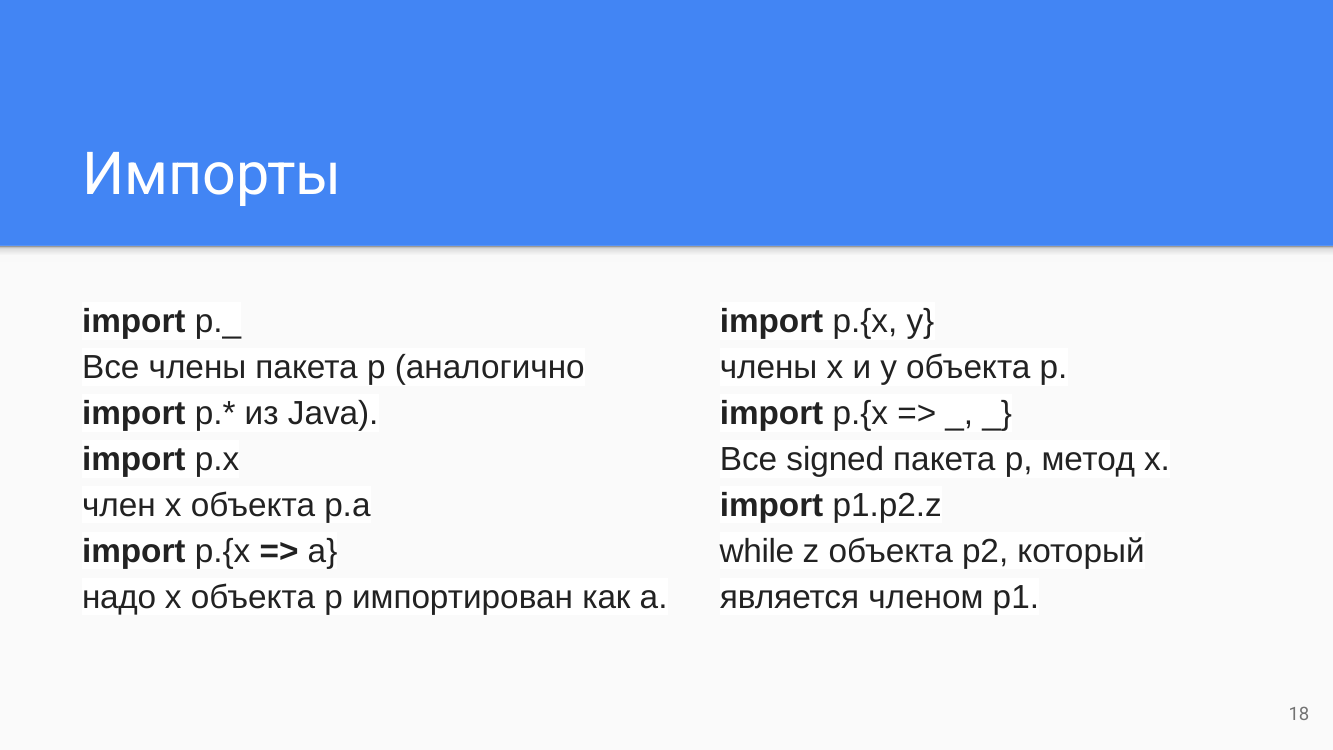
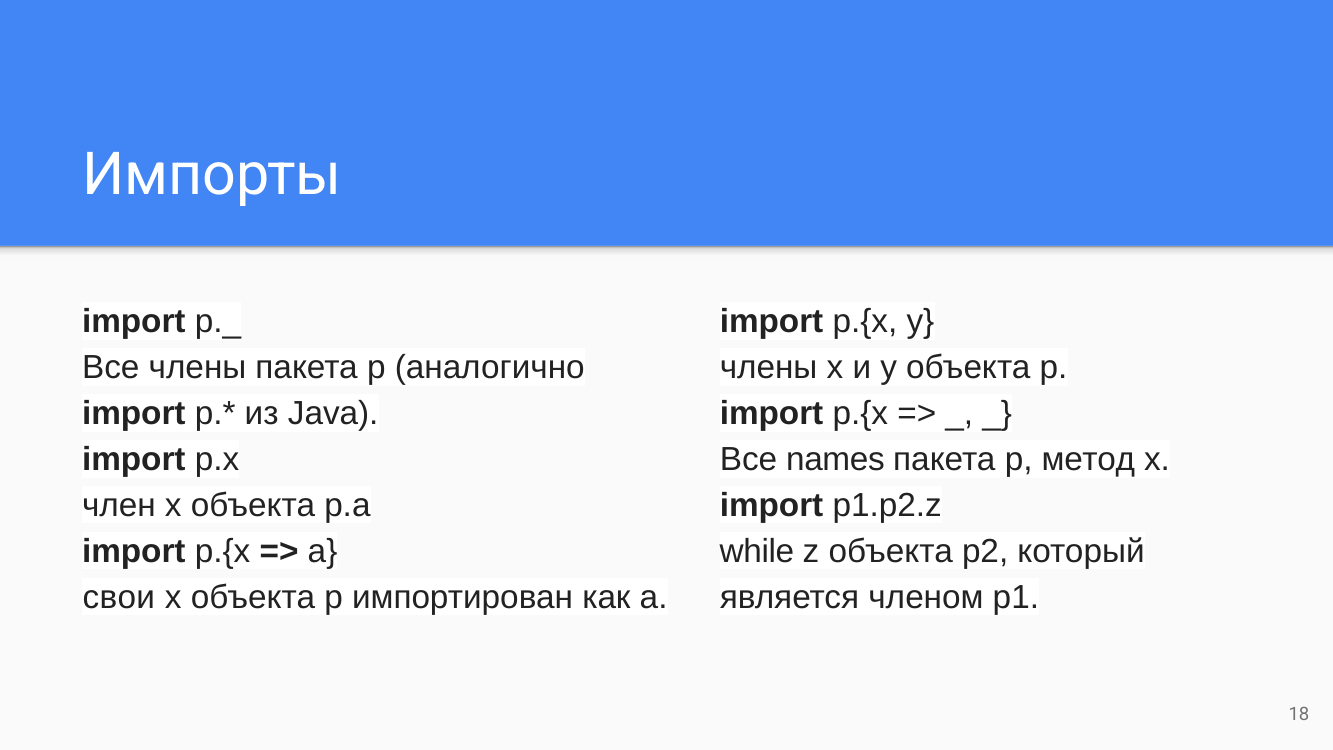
signed: signed -> names (835, 459)
надо: надо -> свои (119, 597)
